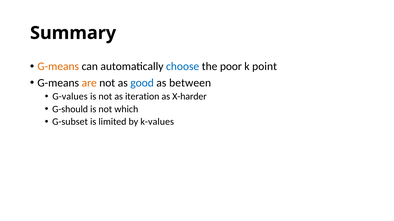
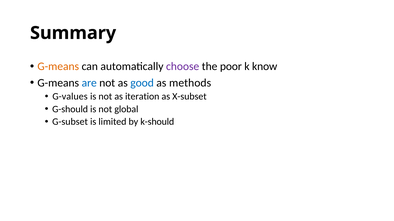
choose colour: blue -> purple (183, 67)
point: point -> know (265, 67)
are colour: orange -> blue (89, 83)
between: between -> methods (190, 83)
X-harder: X-harder -> X-subset (189, 97)
which: which -> global (126, 109)
k-values: k-values -> k-should (157, 122)
